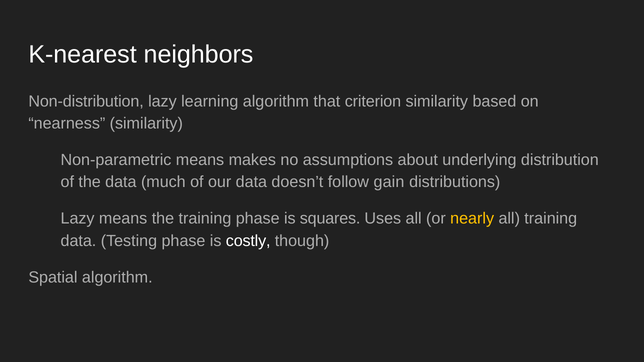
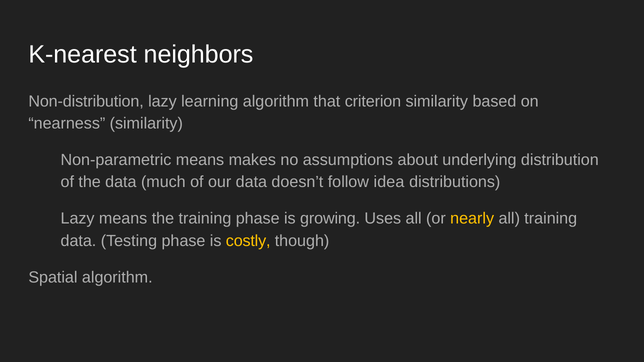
gain: gain -> idea (389, 182)
squares: squares -> growing (330, 219)
costly colour: white -> yellow (248, 241)
